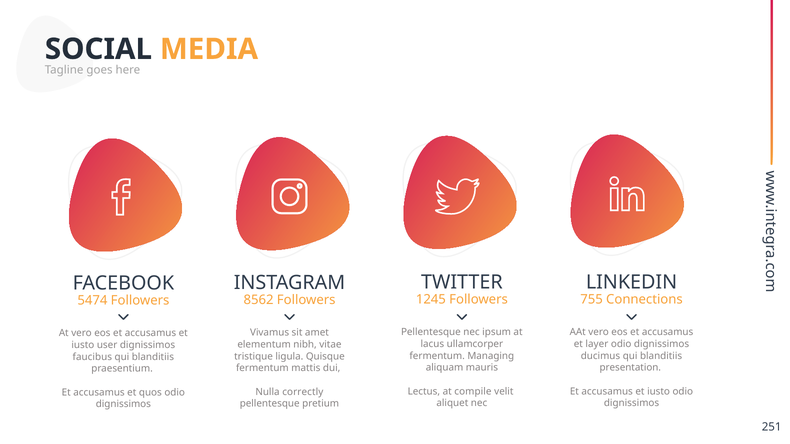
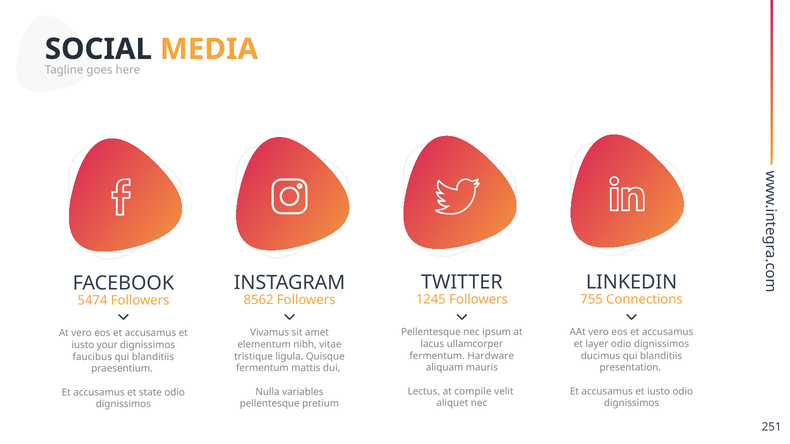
user: user -> your (107, 345)
Managing: Managing -> Hardware (491, 356)
correctly: correctly -> variables (303, 392)
quos: quos -> state (150, 393)
